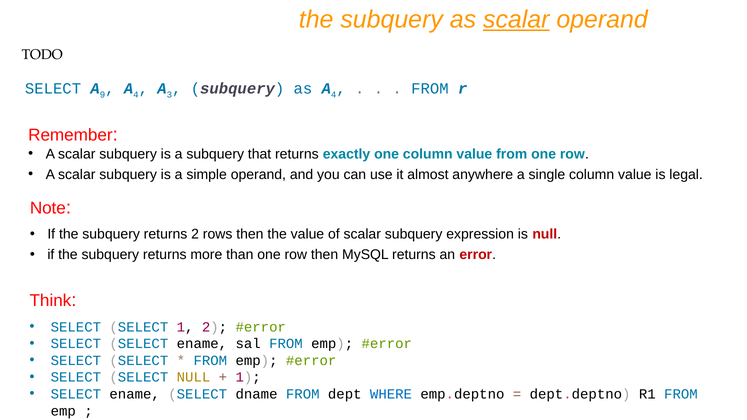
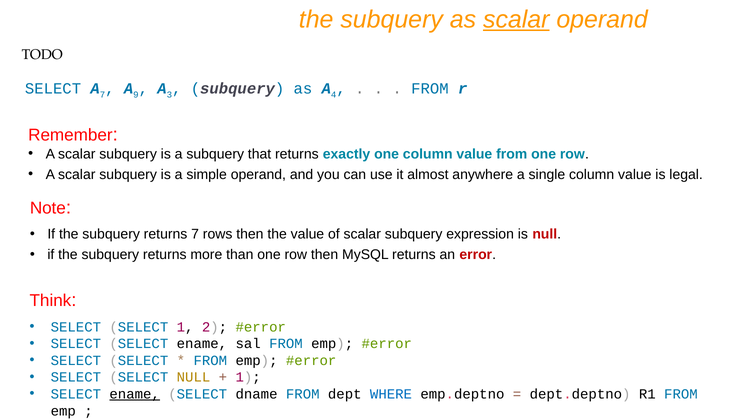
A 9: 9 -> 7 (103, 95)
4: 4 -> 9 (136, 95)
returns 2: 2 -> 7 (195, 234)
ename underline: none -> present (135, 394)
